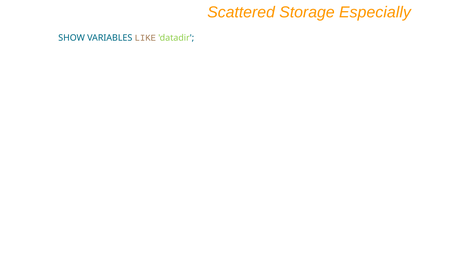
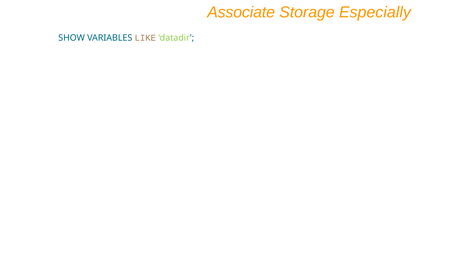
Scattered: Scattered -> Associate (241, 12)
